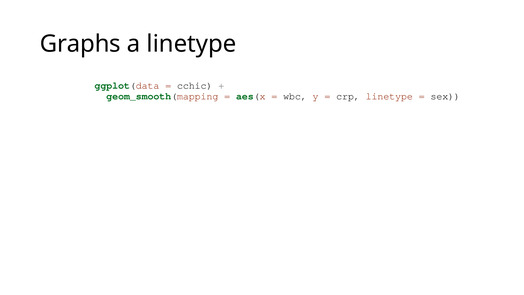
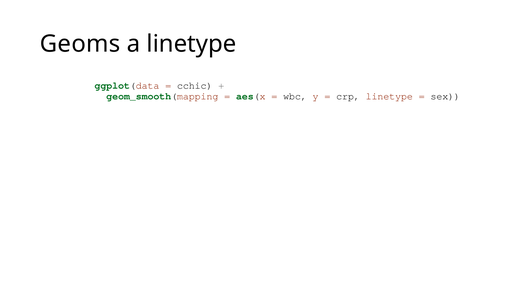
Graphs: Graphs -> Geoms (80, 44)
